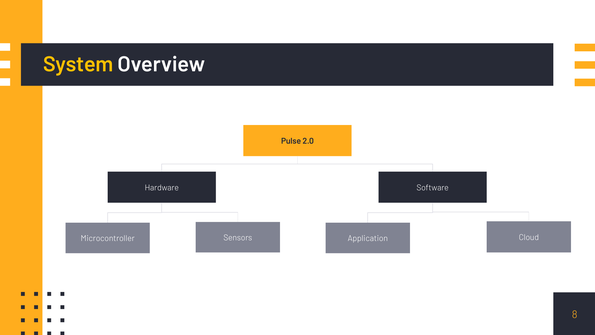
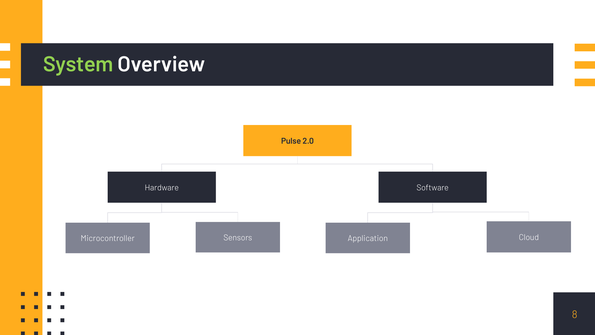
System colour: yellow -> light green (78, 64)
